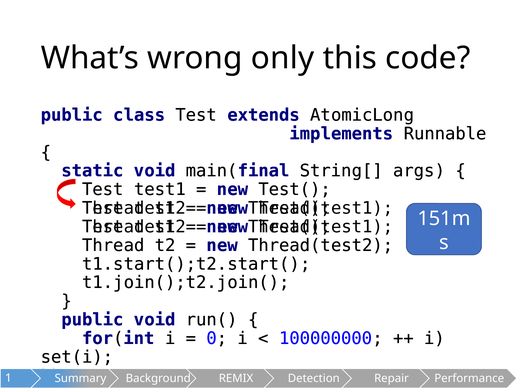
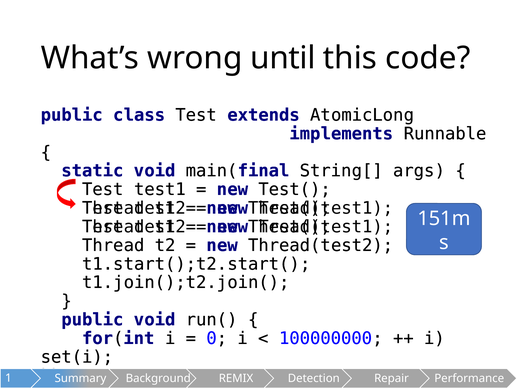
only: only -> until (283, 58)
